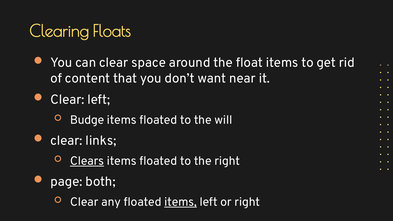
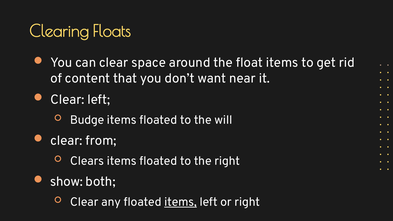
links: links -> from (101, 141)
Clears underline: present -> none (87, 161)
page: page -> show (66, 182)
